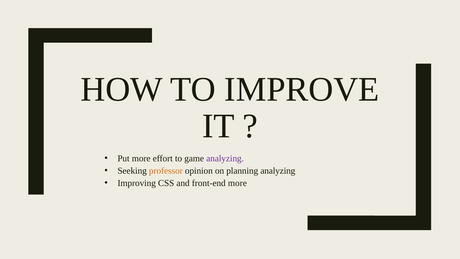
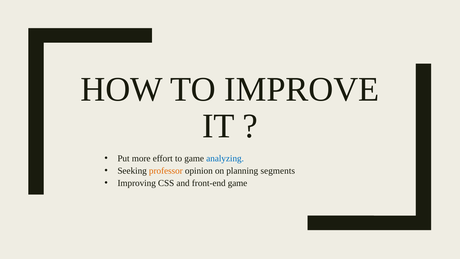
analyzing colour: purple -> blue (225, 158)
planning analyzing: analyzing -> segments (278, 171)
front-end more: more -> game (238, 183)
